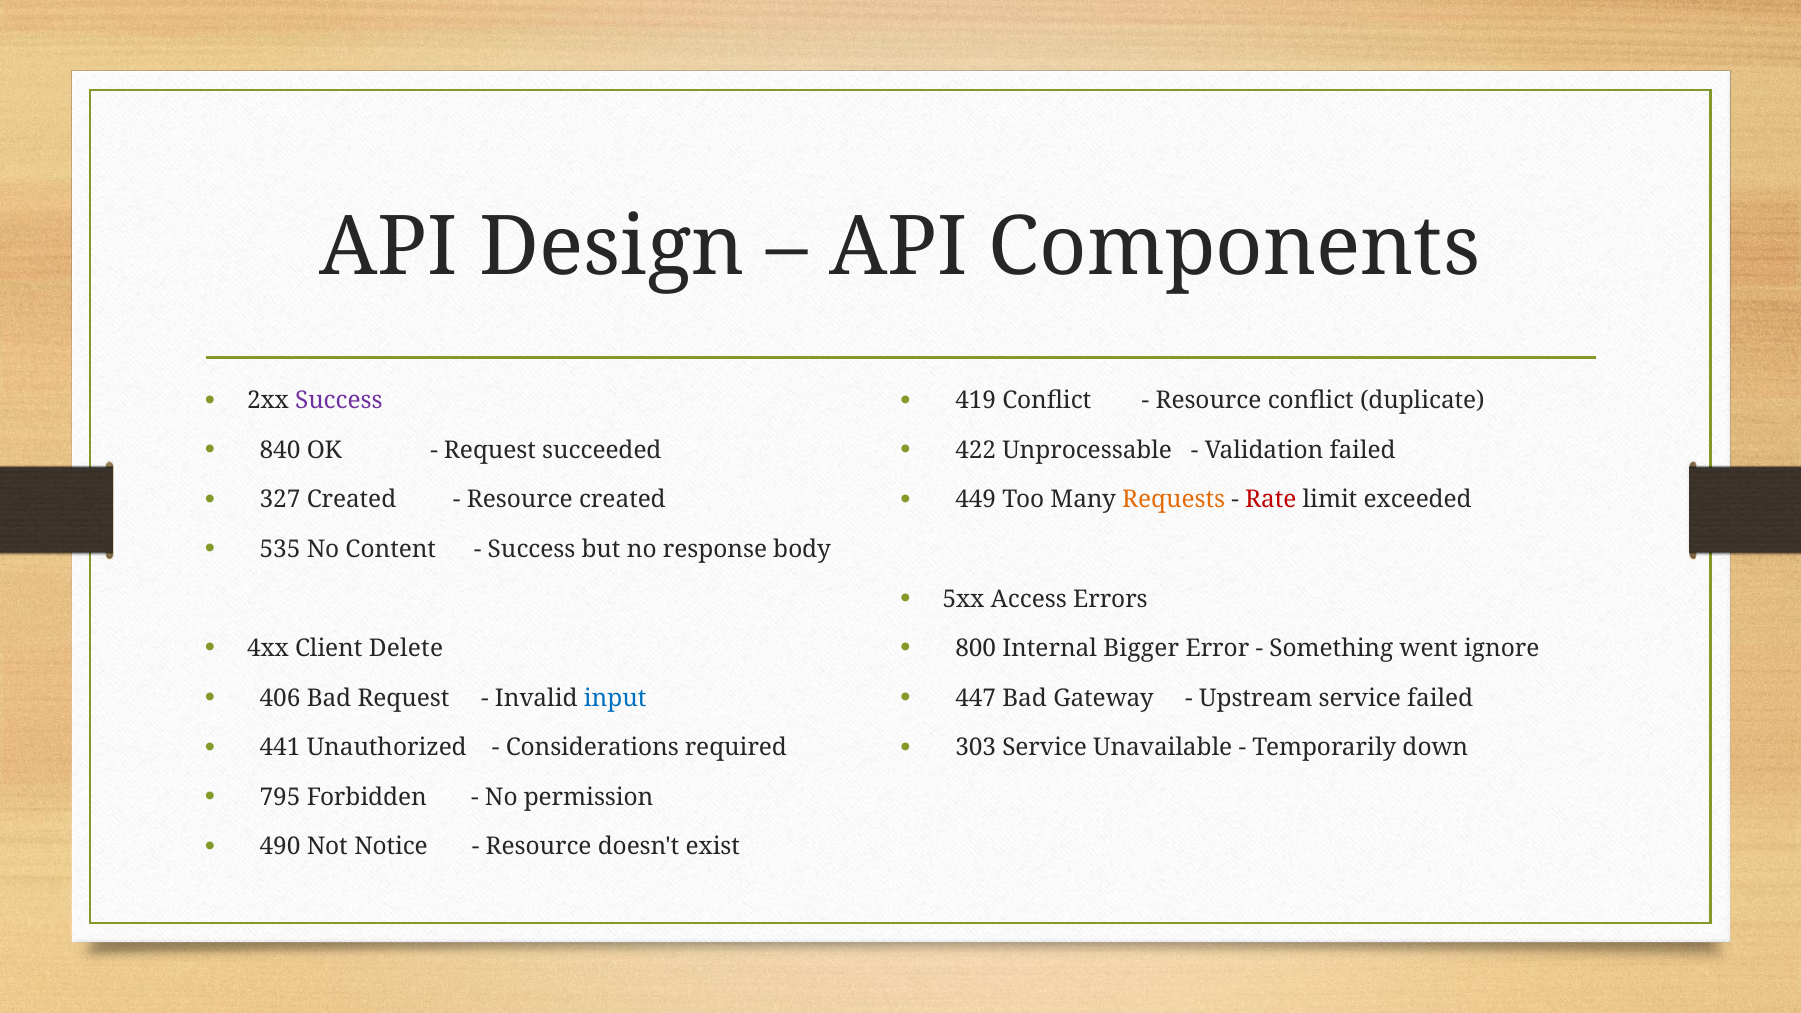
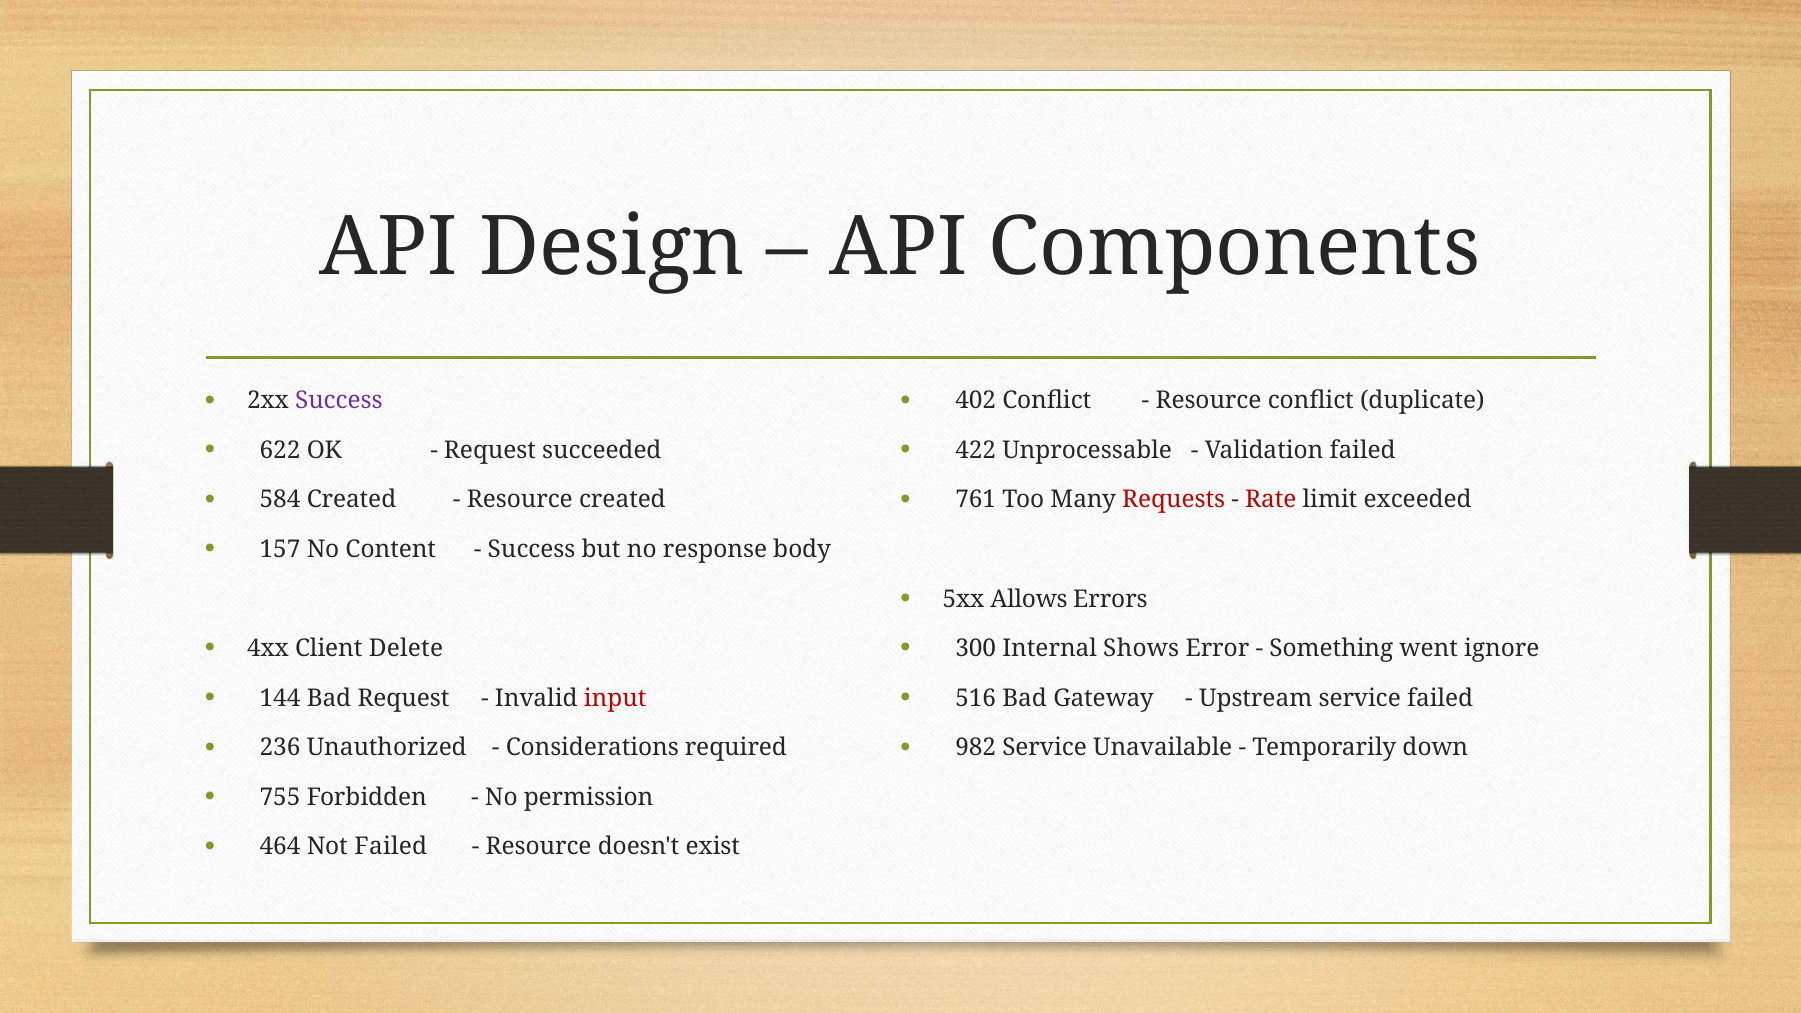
419: 419 -> 402 (976, 401)
840: 840 -> 622 (280, 450)
327: 327 -> 584 (280, 500)
449: 449 -> 761 (976, 500)
Requests colour: orange -> red (1174, 500)
535: 535 -> 157 (280, 550)
Access: Access -> Allows (1029, 599)
800: 800 -> 300 (976, 649)
Bigger: Bigger -> Shows (1141, 649)
406: 406 -> 144 (280, 698)
input colour: blue -> red (615, 698)
447: 447 -> 516 (976, 698)
441: 441 -> 236 (280, 748)
303: 303 -> 982 (976, 748)
795: 795 -> 755 (280, 797)
490: 490 -> 464 (280, 847)
Not Notice: Notice -> Failed (391, 847)
